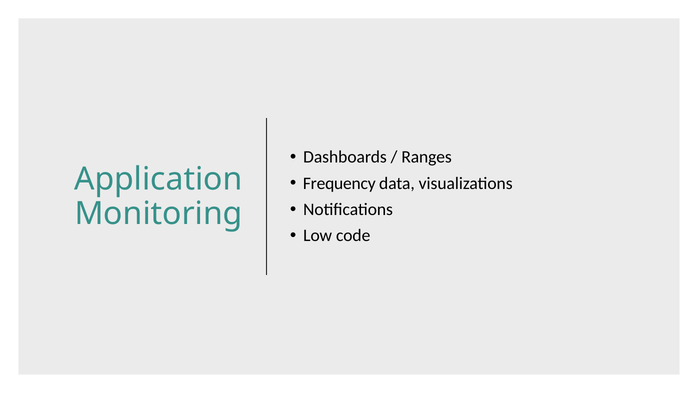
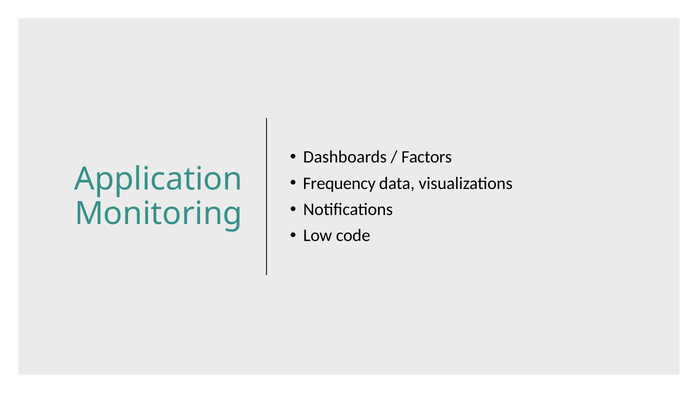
Ranges: Ranges -> Factors (427, 157)
